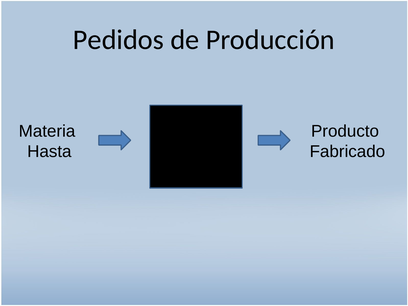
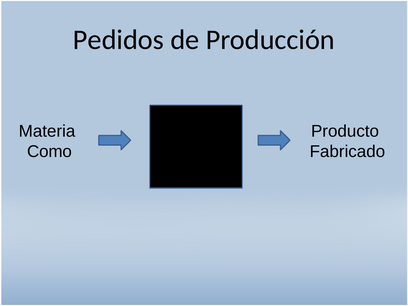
Hasta: Hasta -> Como (49, 152)
